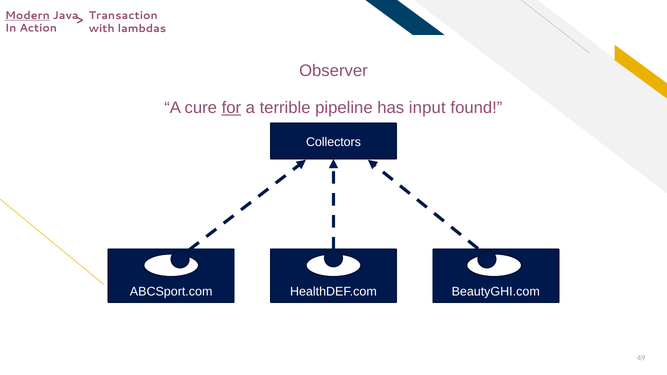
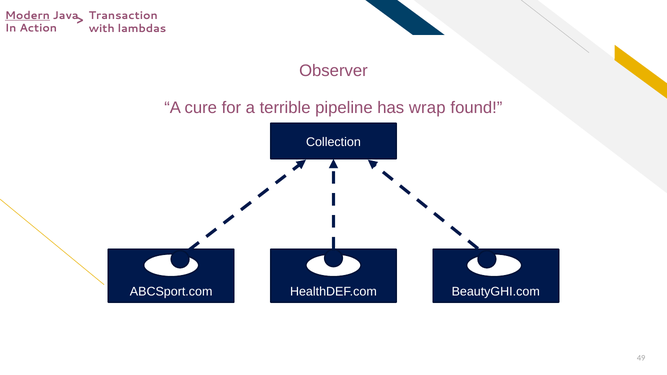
for underline: present -> none (231, 108)
input: input -> wrap (427, 108)
Collectors: Collectors -> Collection (333, 142)
